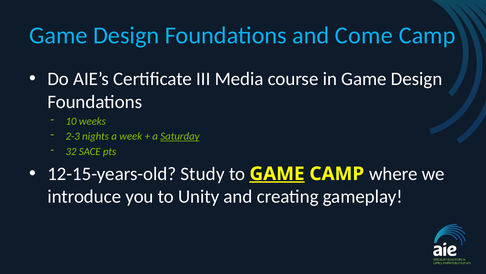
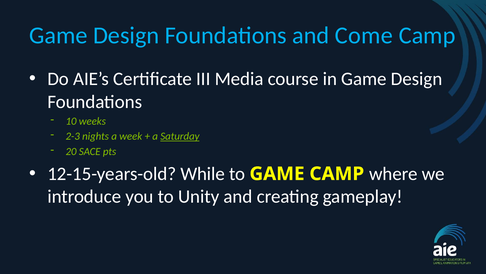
32: 32 -> 20 (71, 151)
Study: Study -> While (203, 173)
GAME underline: present -> none (277, 173)
